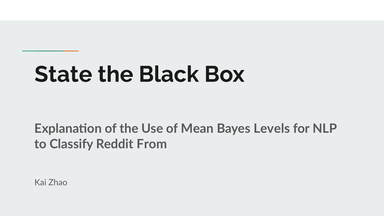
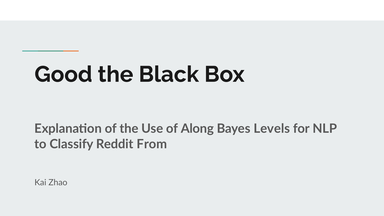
State: State -> Good (63, 74)
Mean: Mean -> Along (197, 129)
